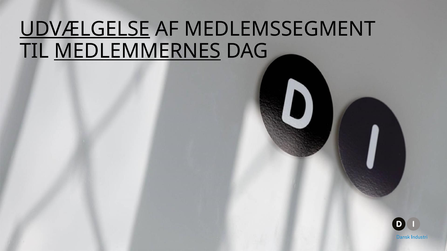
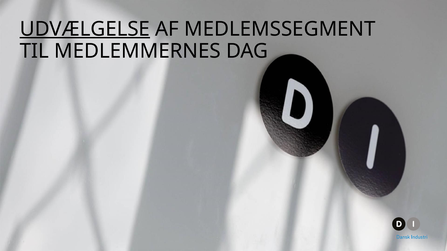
MEDLEMMERNES underline: present -> none (137, 51)
